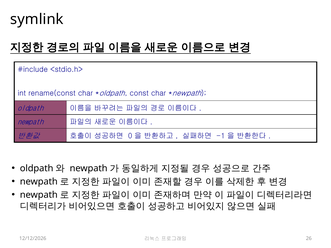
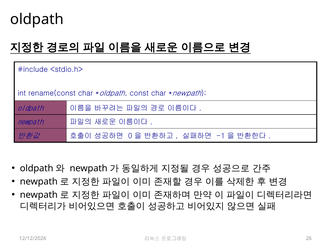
symlink: symlink -> oldpath (37, 19)
